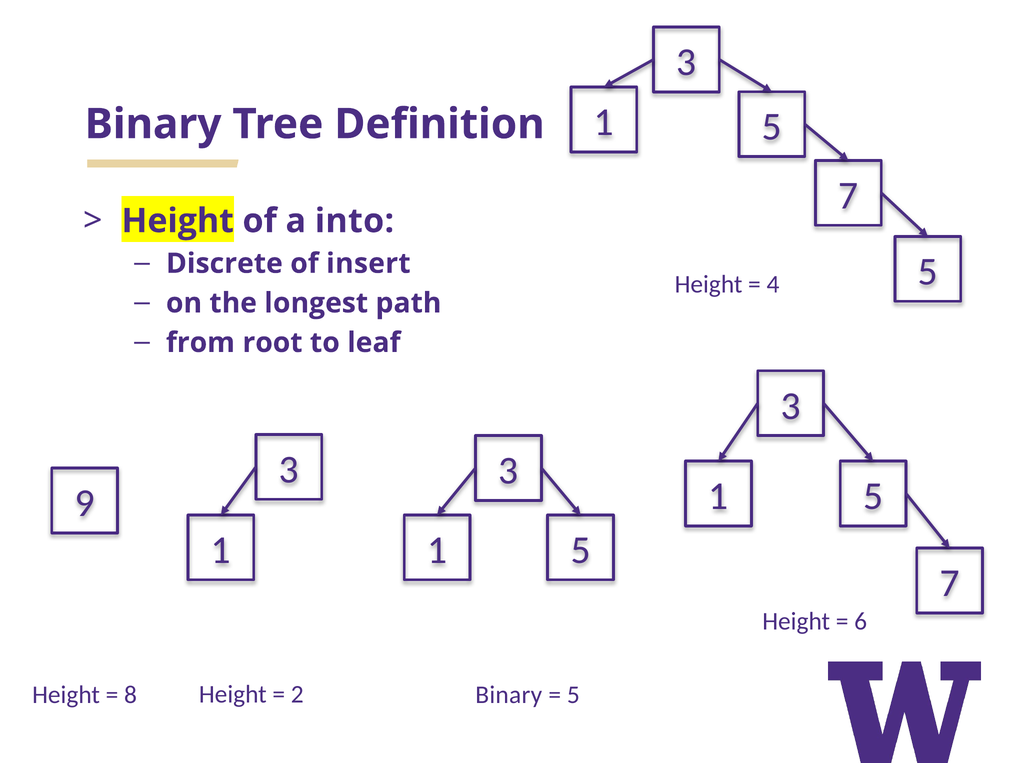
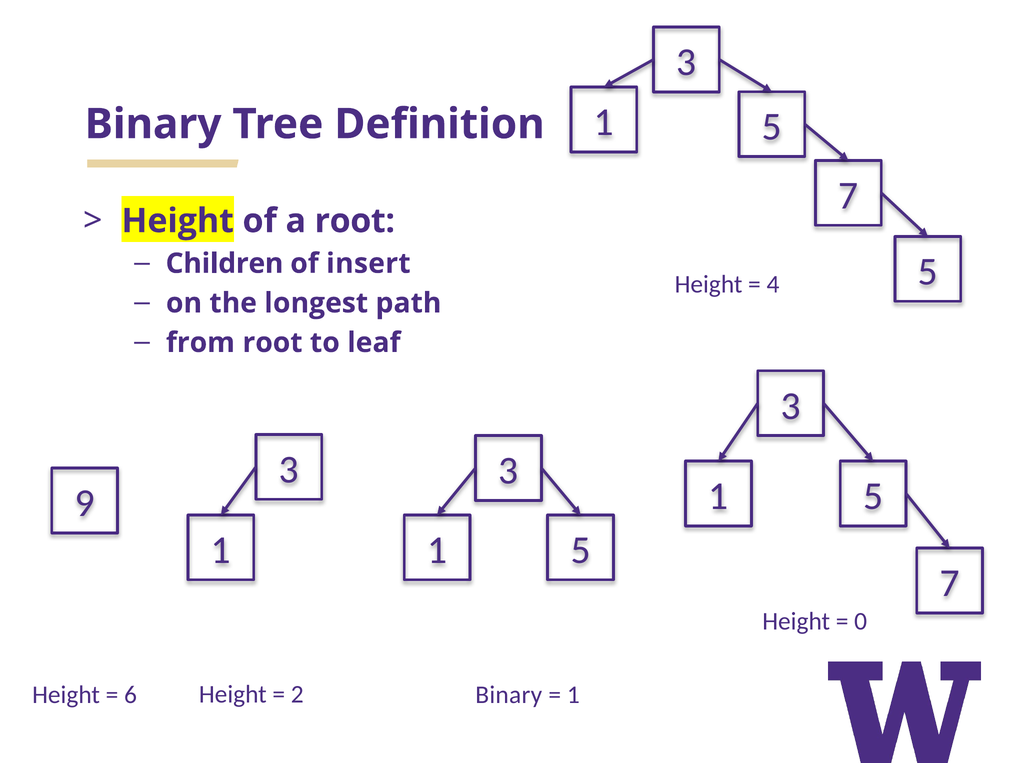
a into: into -> root (355, 221)
Discrete: Discrete -> Children (225, 263)
6: 6 -> 0 (861, 621)
8: 8 -> 6 (131, 695)
5: 5 -> 1 (573, 695)
